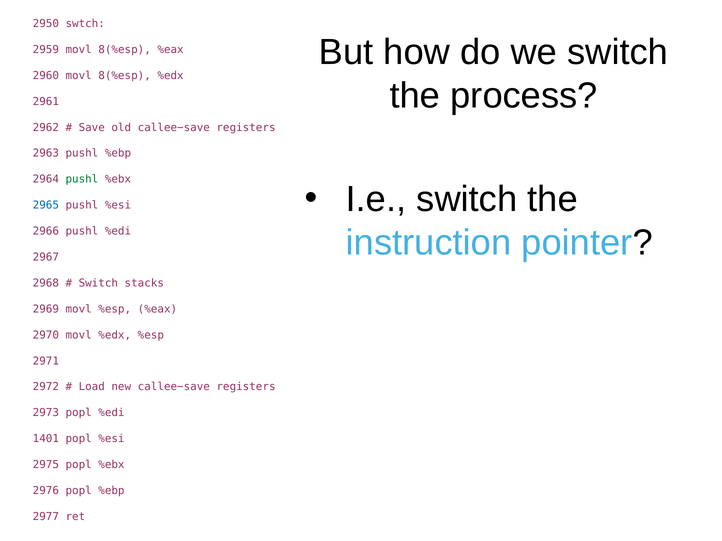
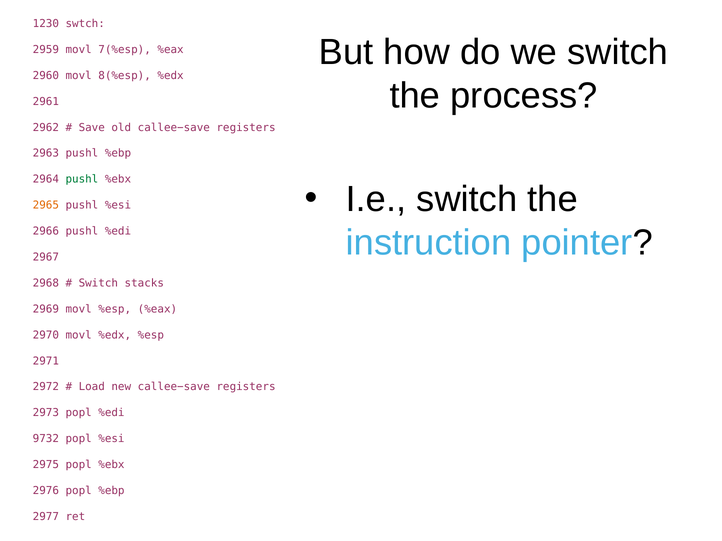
2950: 2950 -> 1230 (46, 24)
2959 movl 8(%esp: 8(%esp -> 7(%esp (125, 50)
2965 colour: blue -> orange (46, 205)
1401: 1401 -> 9732 (46, 439)
